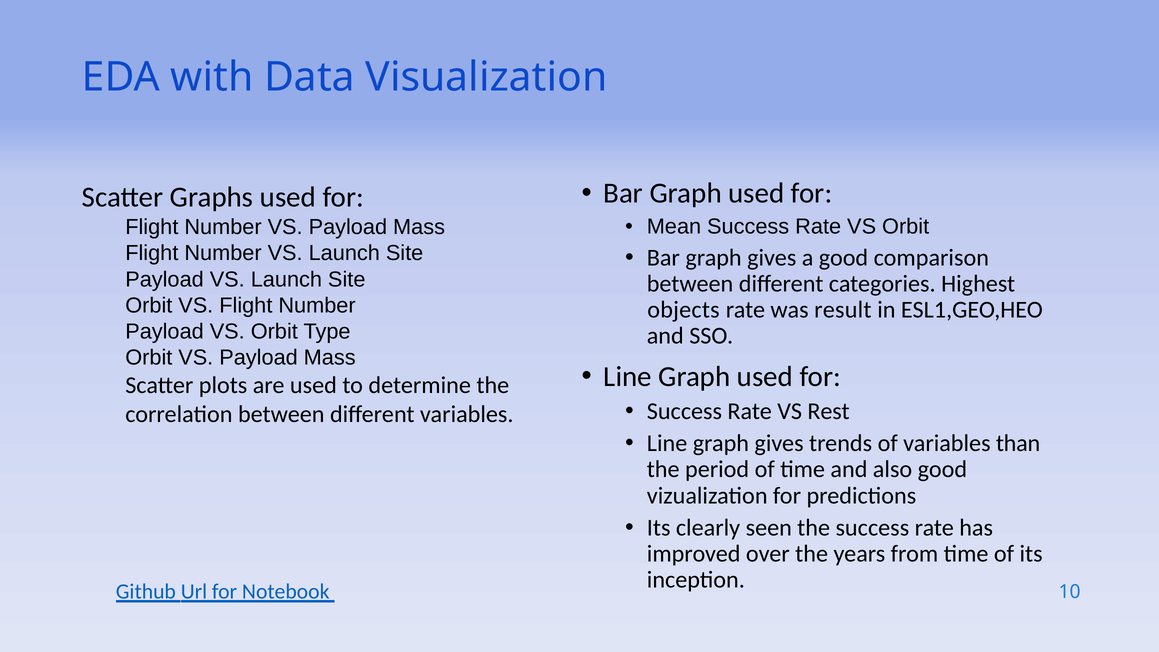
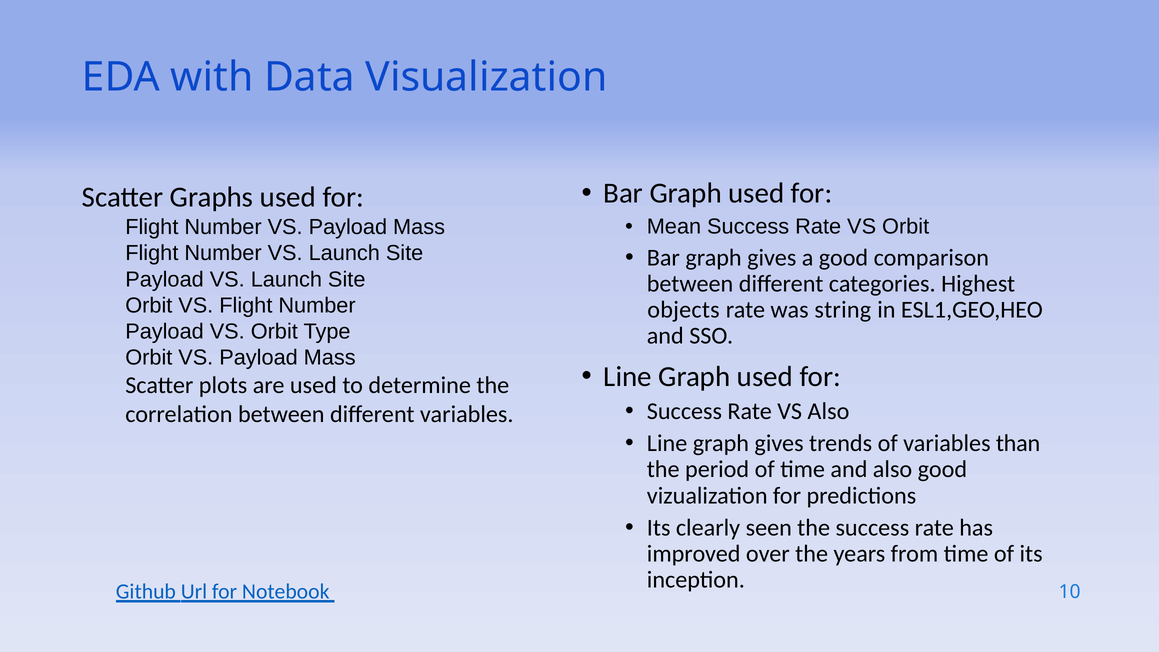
result: result -> string (843, 310)
VS Rest: Rest -> Also (828, 411)
